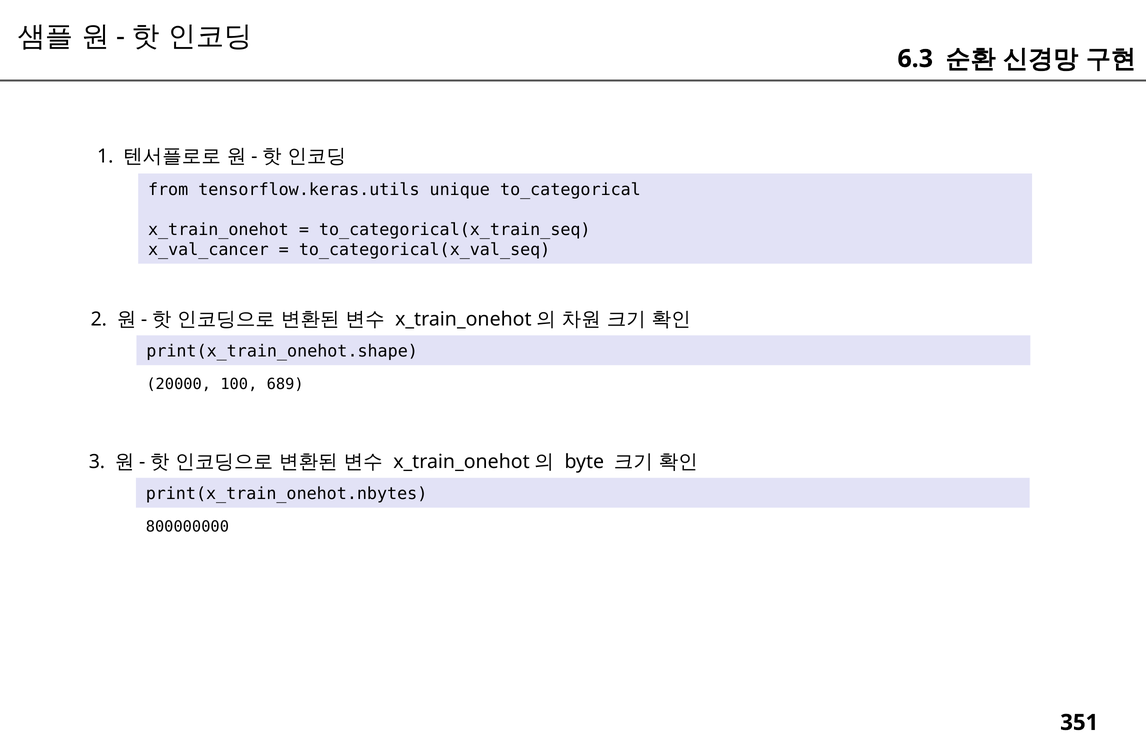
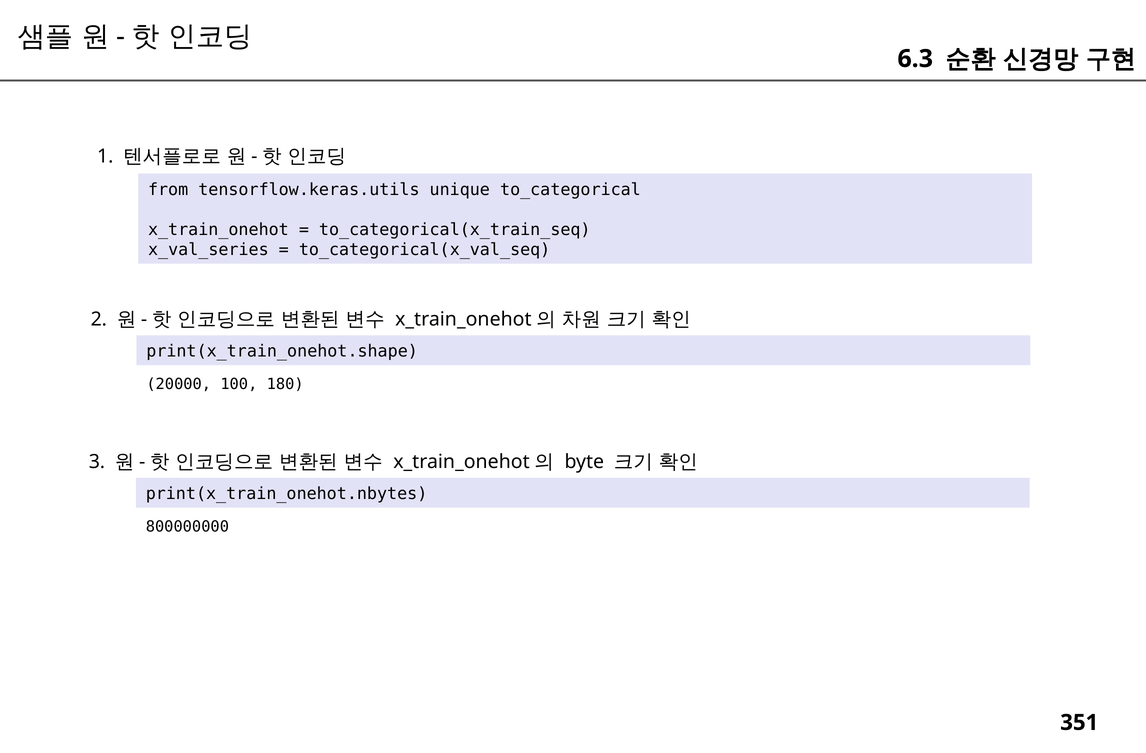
x_val_cancer: x_val_cancer -> x_val_series (208, 250)
689: 689 -> 180 (285, 384)
